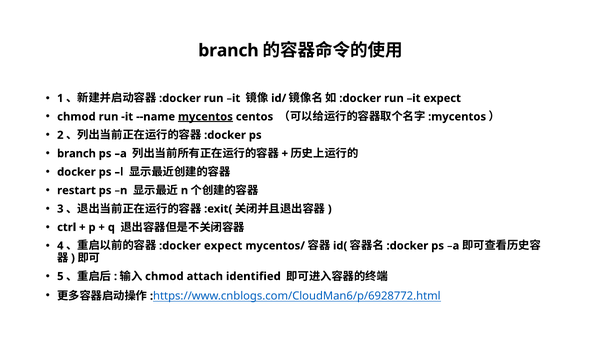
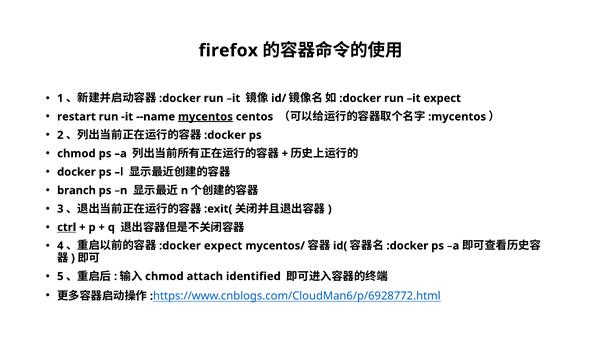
branch: branch -> firefox (228, 51)
chmod: chmod -> restart (76, 117)
branch: branch -> chmod (76, 154)
restart: restart -> branch (76, 190)
ctrl underline: none -> present (67, 227)
